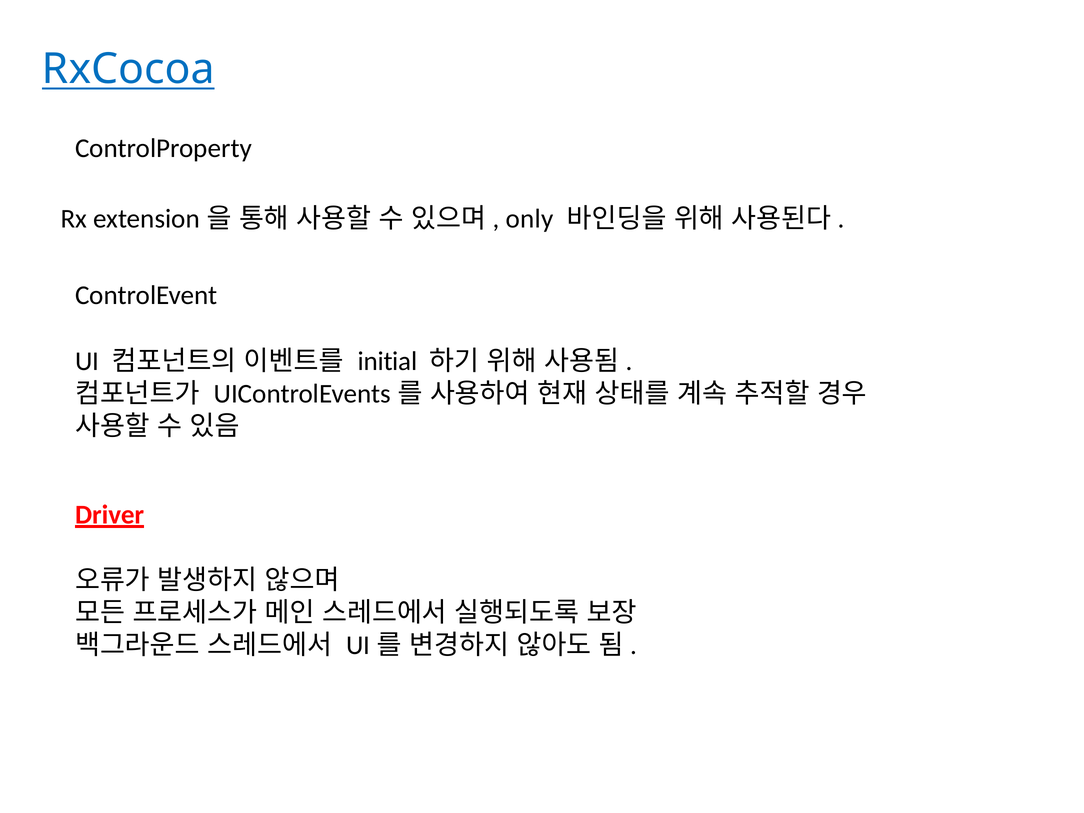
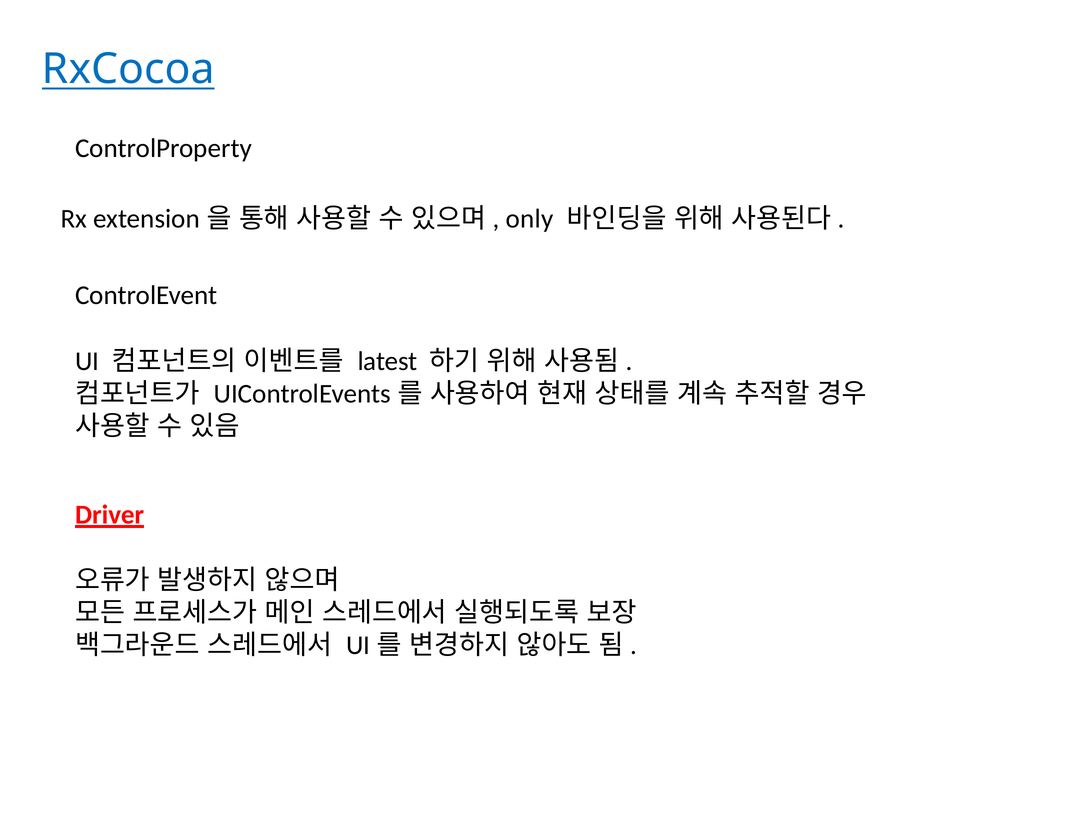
initial: initial -> latest (388, 361)
